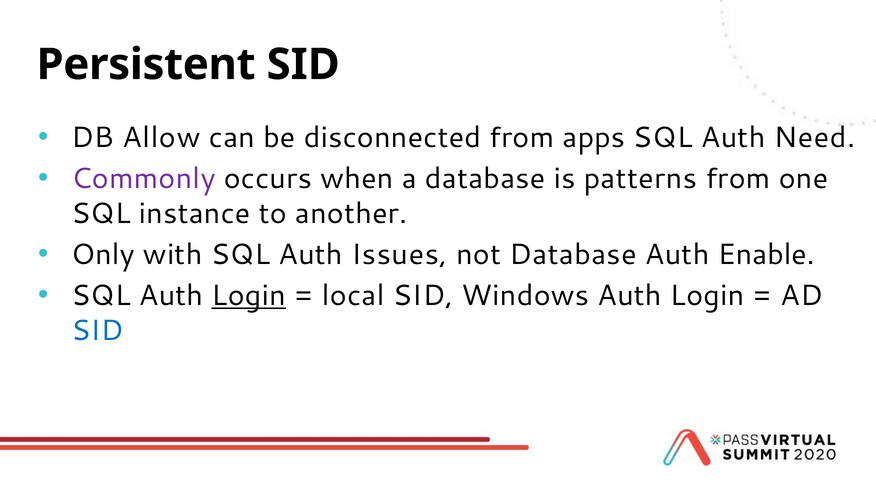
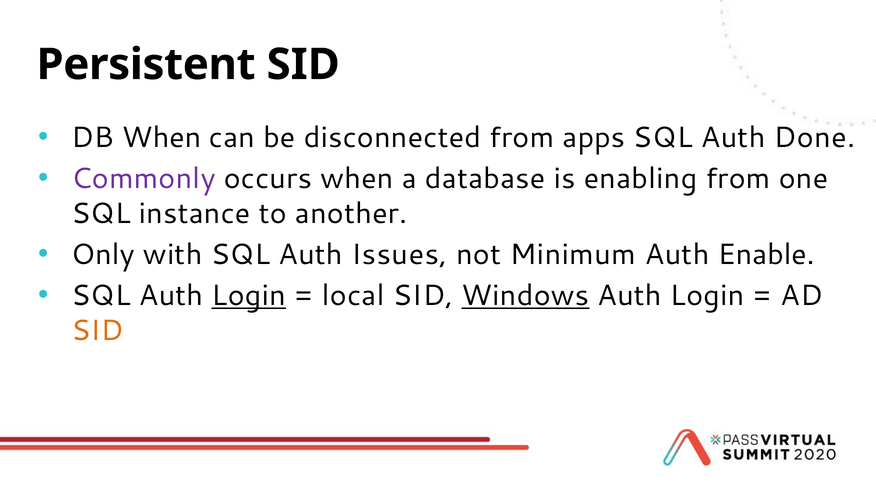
DB Allow: Allow -> When (162, 138)
Need: Need -> Done (815, 138)
patterns: patterns -> enabling (641, 179)
not Database: Database -> Minimum (573, 255)
Windows underline: none -> present (525, 296)
SID colour: blue -> orange (97, 331)
